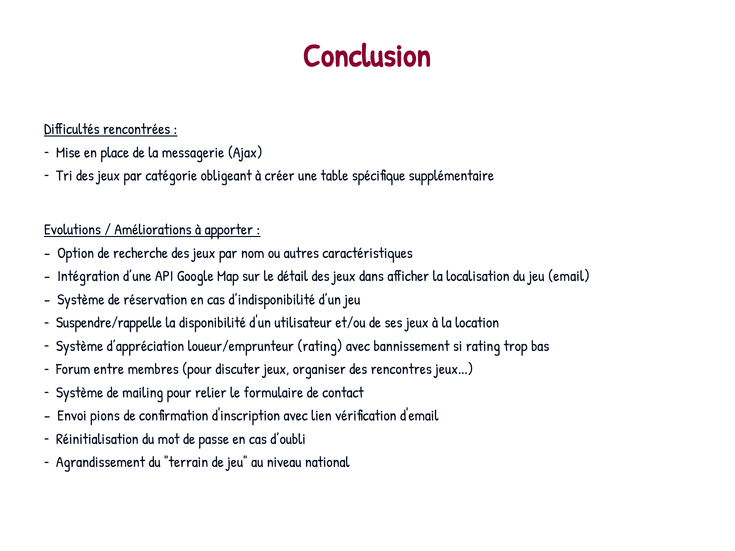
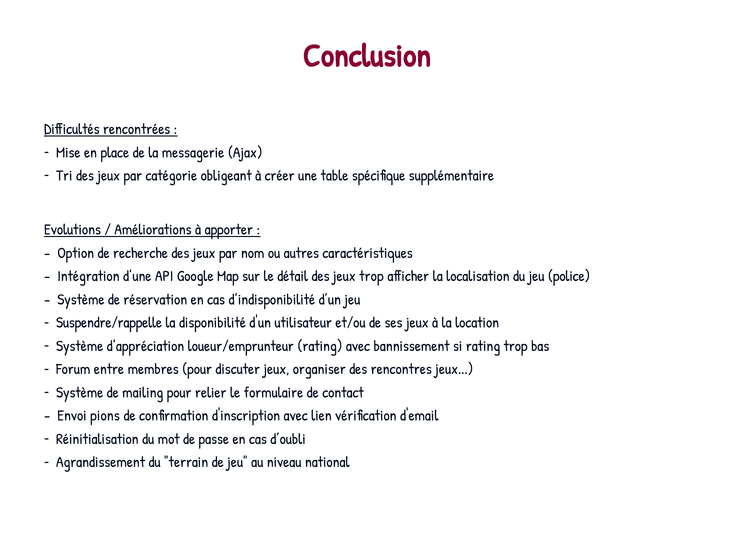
jeux dans: dans -> trop (371, 277)
email: email -> police (569, 277)
